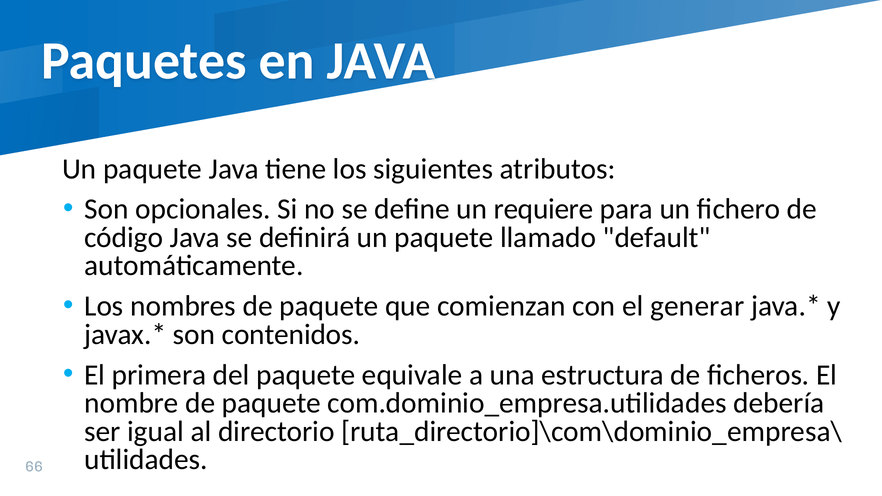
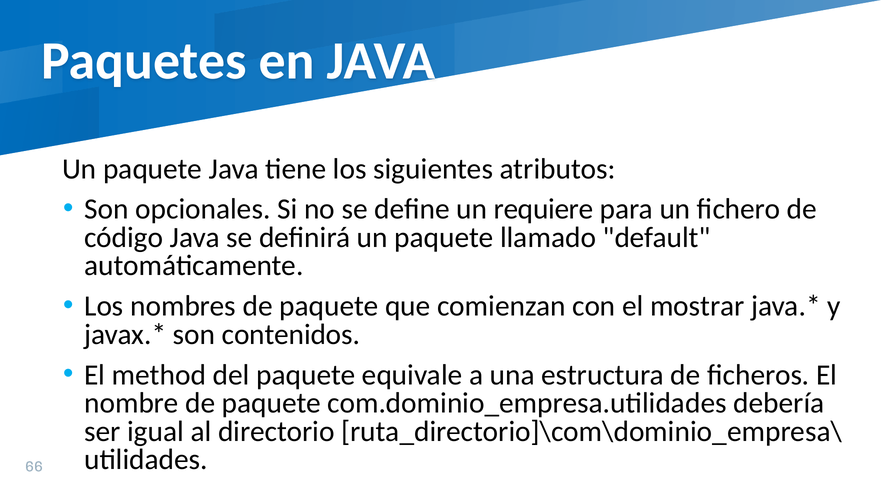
generar: generar -> mostrar (697, 306)
primera: primera -> method (159, 375)
